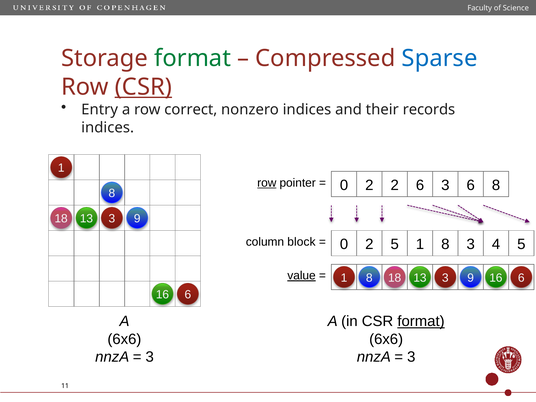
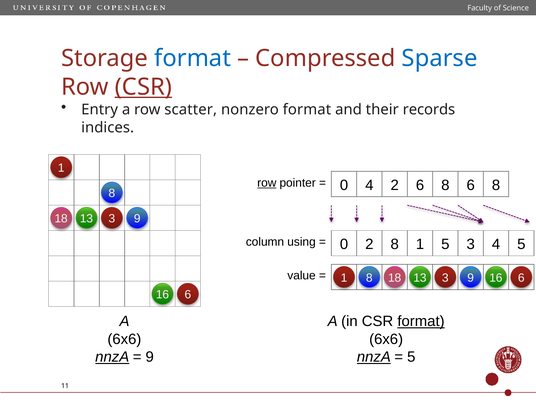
format colour: green -> blue (193, 58)
correct: correct -> scatter (191, 110)
nonzero indices: indices -> format (307, 110)
2: 2 -> 4 (369, 185)
6 3: 3 -> 8 (445, 185)
block: block -> using (302, 242)
2 5: 5 -> 8 (395, 244)
1 8: 8 -> 5 (445, 244)
value underline: present -> none (302, 276)
nnzA underline: none -> present (112, 357)
3: 3 -> 9 (150, 357)
nnzA underline: none -> present (374, 357)
3: 3 -> 5 (411, 357)
